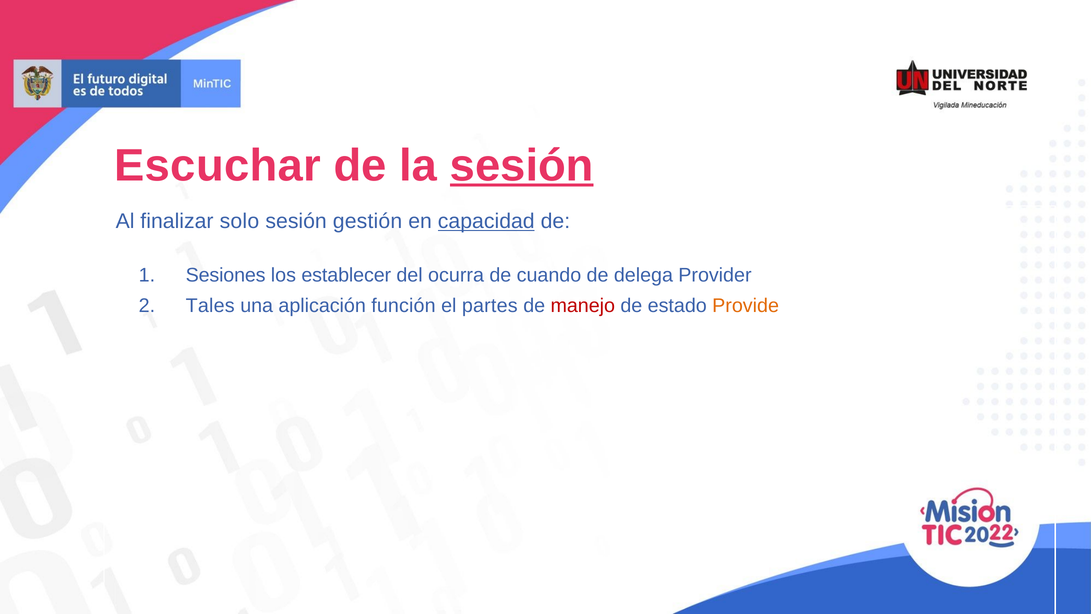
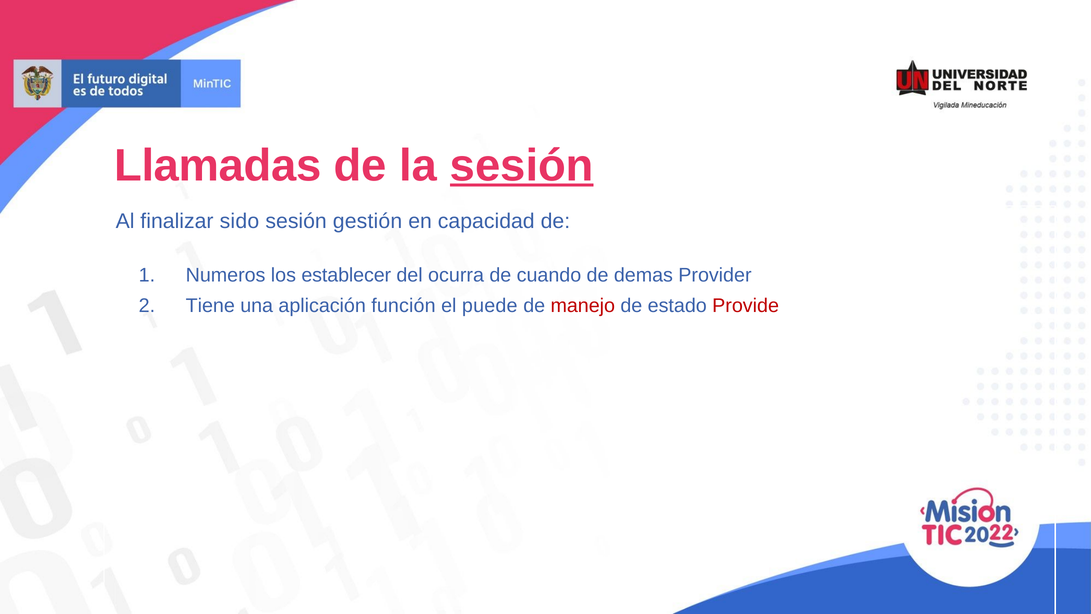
Escuchar: Escuchar -> Llamadas (218, 165)
solo: solo -> sido (239, 221)
capacidad underline: present -> none (486, 221)
Sesiones: Sesiones -> Numeros (226, 275)
delega: delega -> demas (643, 275)
Tales: Tales -> Tiene (210, 306)
partes: partes -> puede (490, 306)
Provide colour: orange -> red (746, 306)
